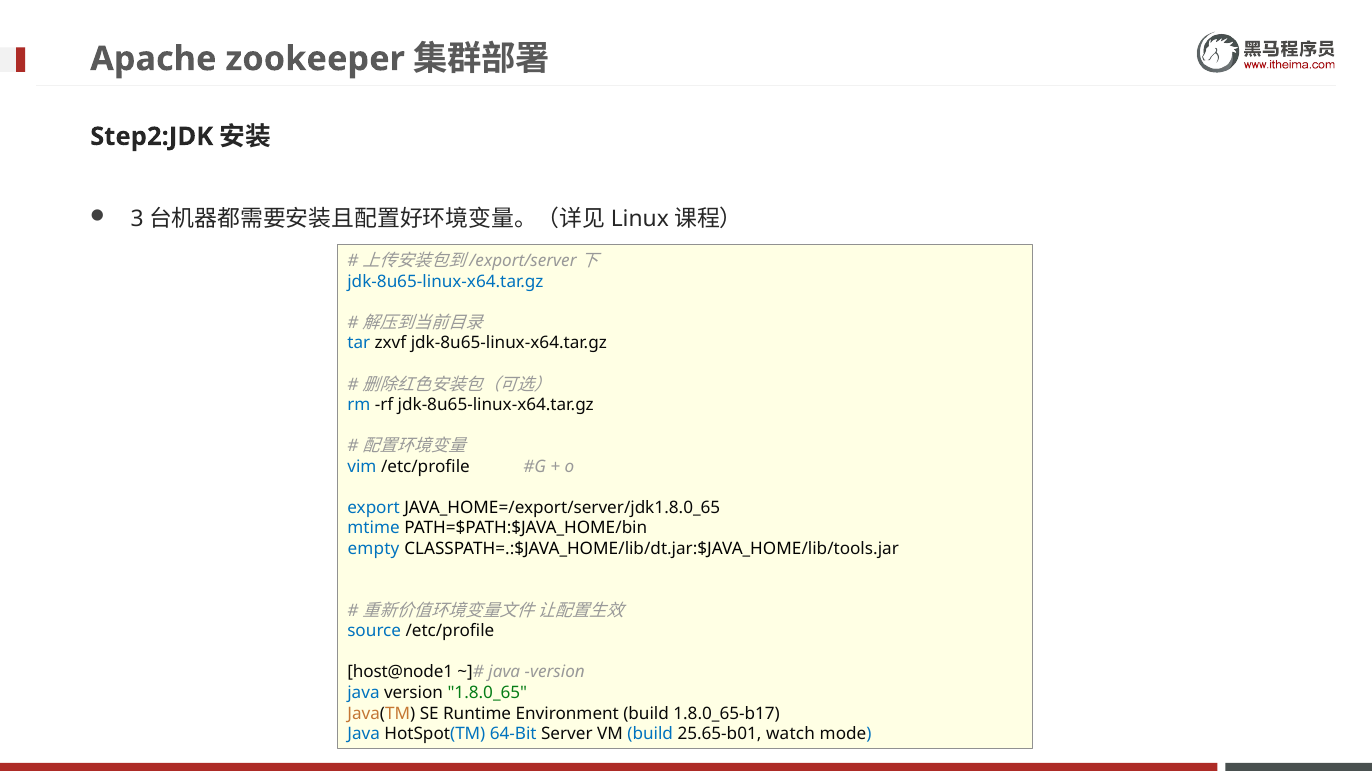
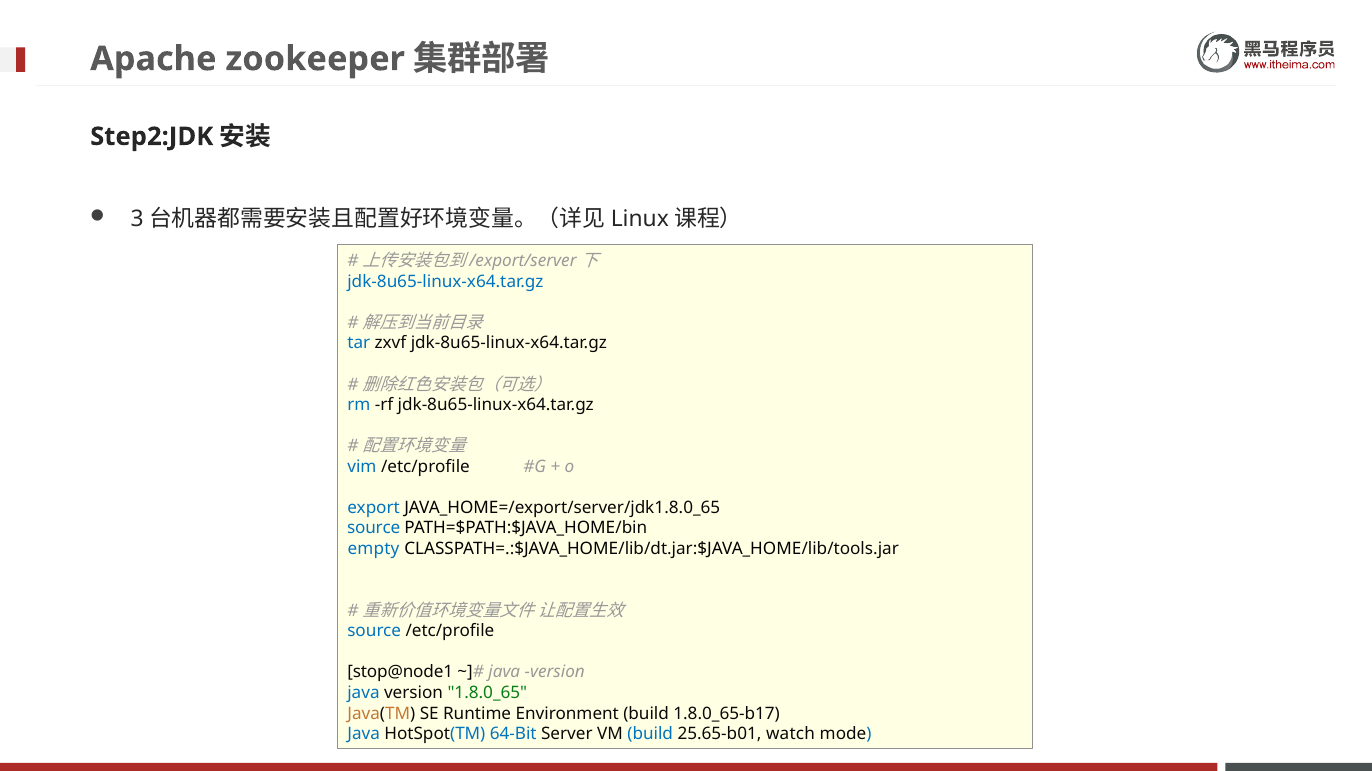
mtime: mtime -> source (374, 529)
host@node1: host@node1 -> stop@node1 (400, 673)
